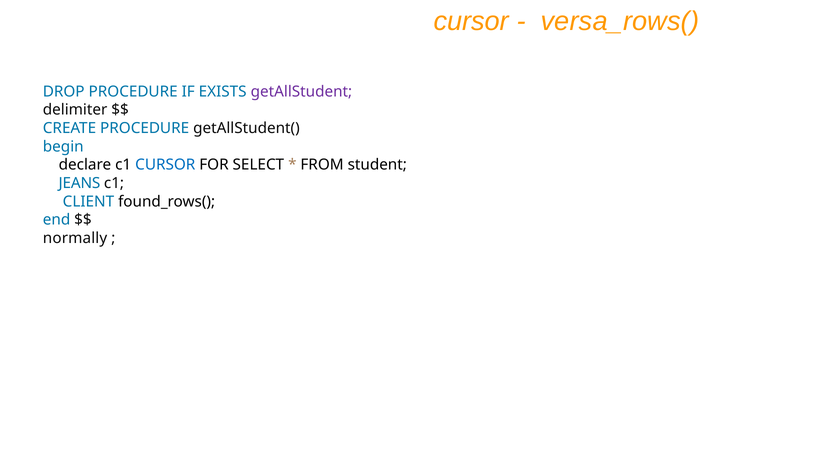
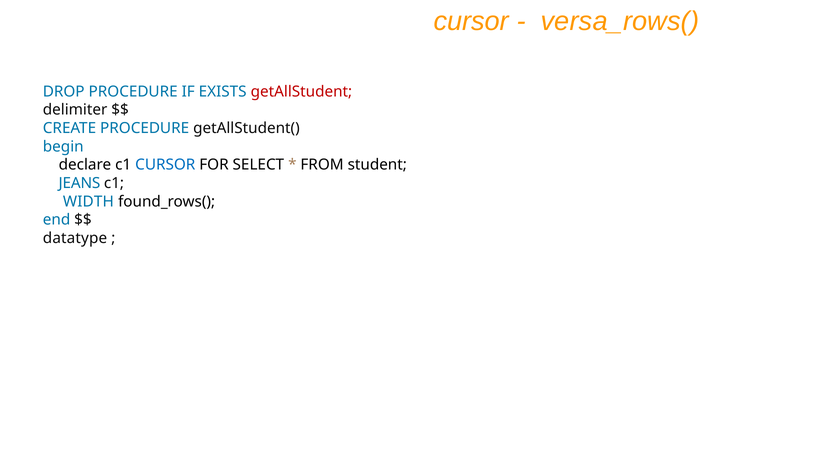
getAllStudent colour: purple -> red (301, 92)
CLIENT: CLIENT -> WIDTH (88, 202)
normally: normally -> datatype (75, 238)
